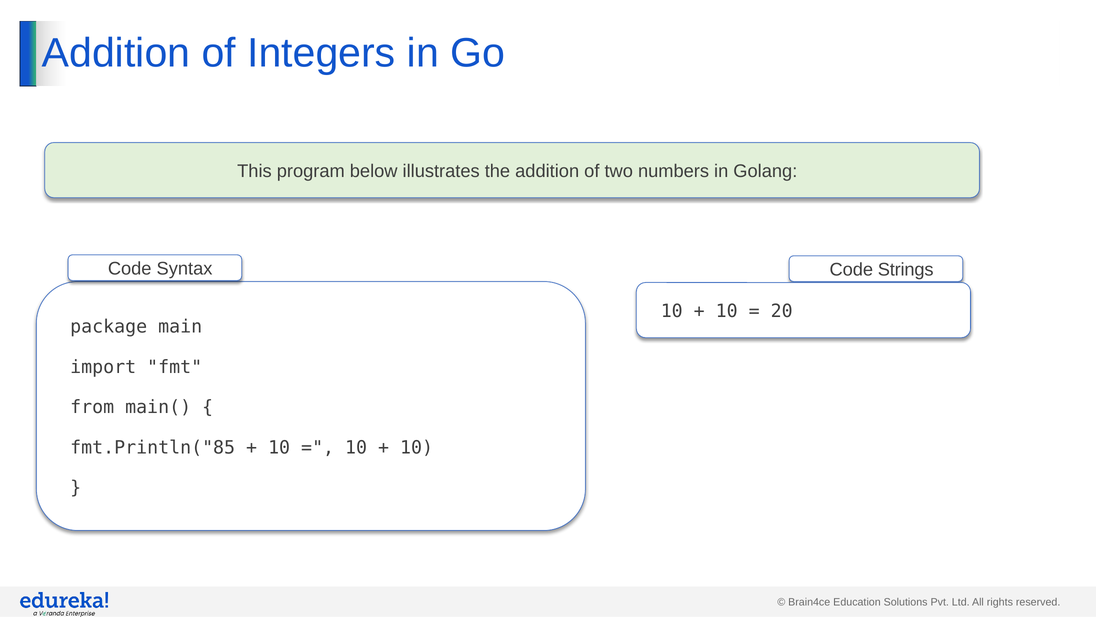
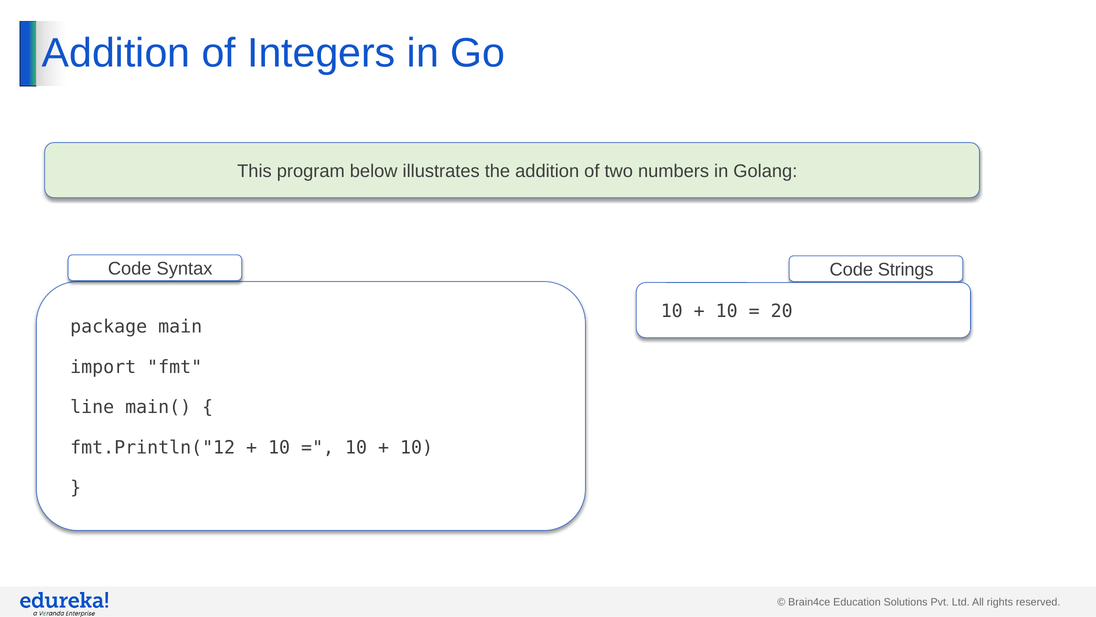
from: from -> line (92, 407)
fmt.Println("85: fmt.Println("85 -> fmt.Println("12 (153, 447)
